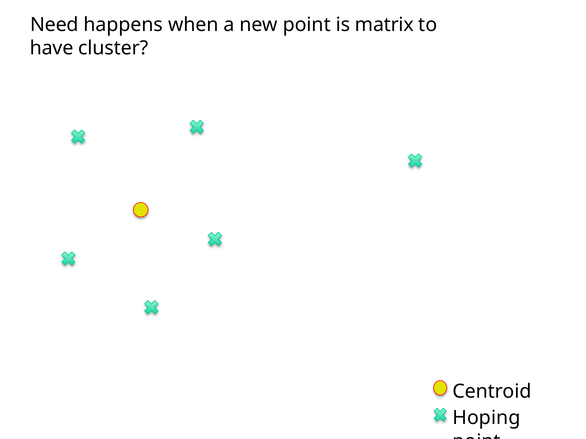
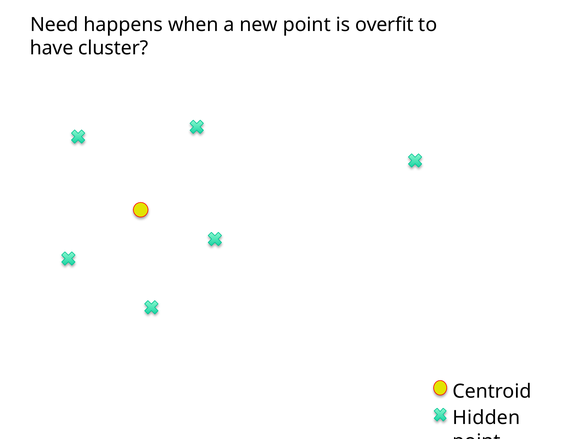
matrix: matrix -> overfit (384, 25)
Hoping: Hoping -> Hidden (486, 418)
